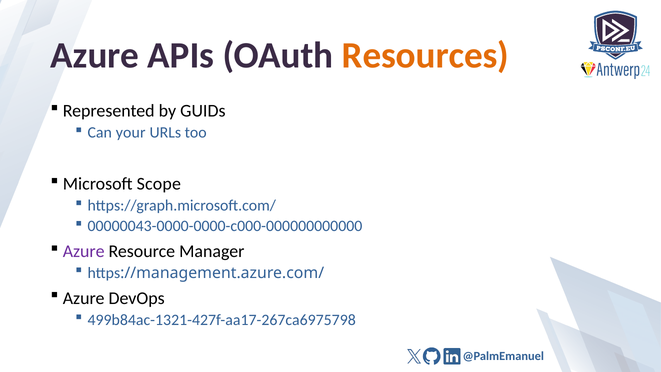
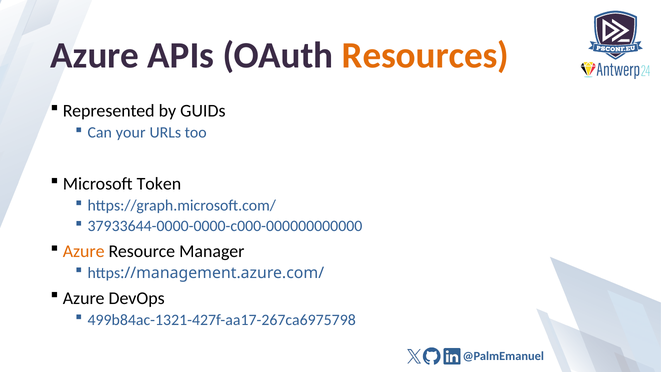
Scope: Scope -> Token (159, 184)
00000043-0000-0000-c000-000000000000: 00000043-0000-0000-c000-000000000000 -> 37933644-0000-0000-c000-000000000000 (225, 226)
Azure colour: purple -> orange (84, 251)
